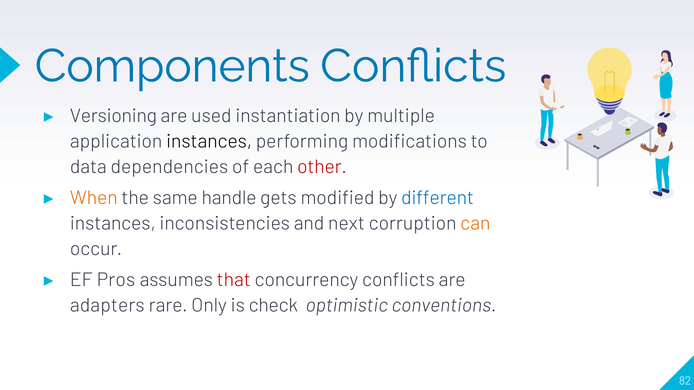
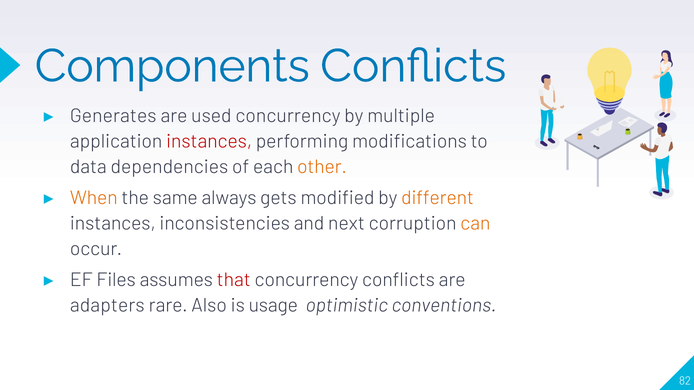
Versioning: Versioning -> Generates (113, 116)
used instantiation: instantiation -> concurrency (288, 116)
instances colour: black -> red (209, 142)
other colour: red -> orange (322, 167)
handle: handle -> always (229, 198)
different colour: blue -> orange (438, 198)
Pros: Pros -> Files (116, 280)
Only: Only -> Also (209, 306)
check: check -> usage (273, 306)
